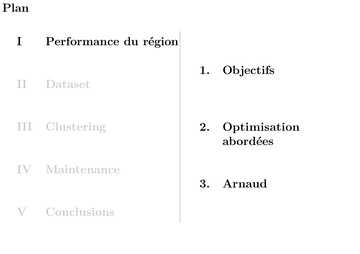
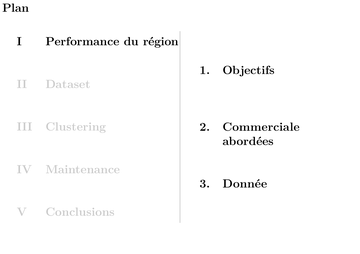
Optimisation: Optimisation -> Commerciale (261, 127)
Arnaud: Arnaud -> Donnée (245, 184)
